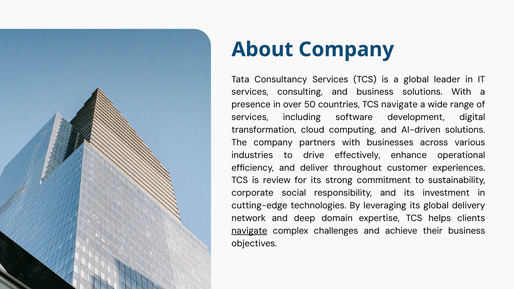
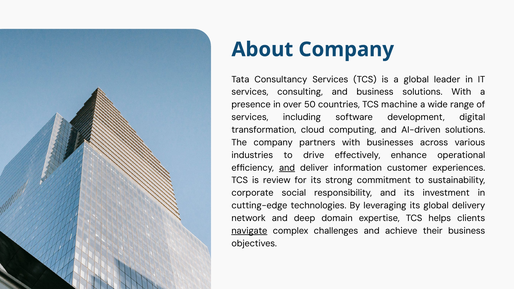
TCS navigate: navigate -> machine (399, 105)
and underline: none -> present (287, 168)
throughout: throughout -> information (358, 168)
